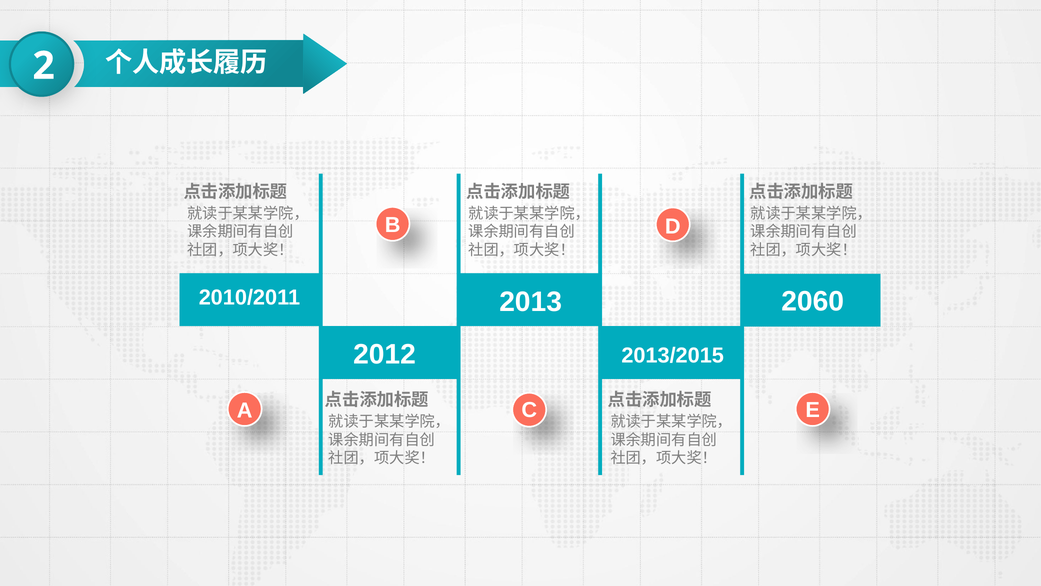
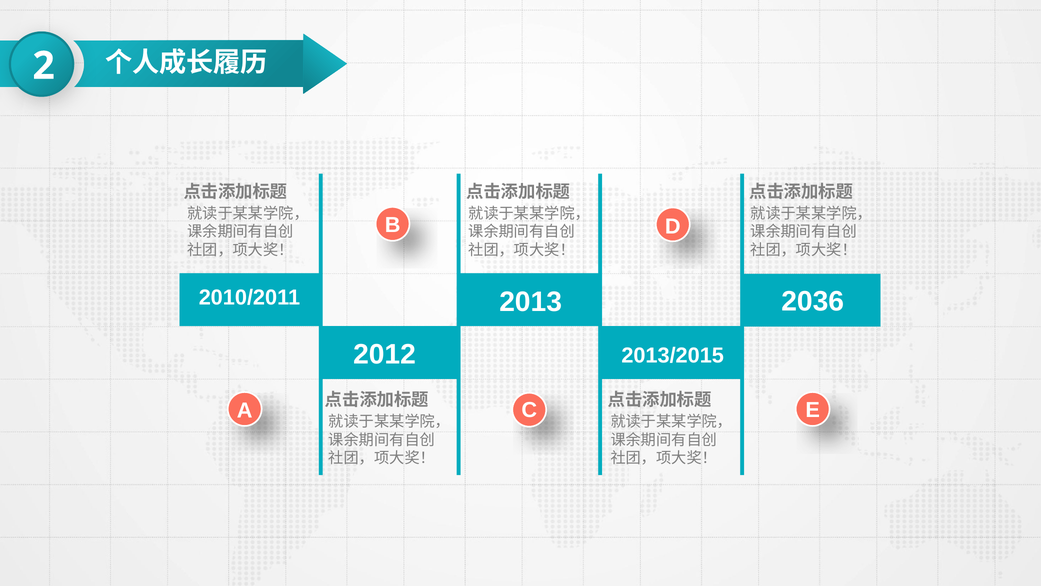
2060: 2060 -> 2036 (813, 301)
